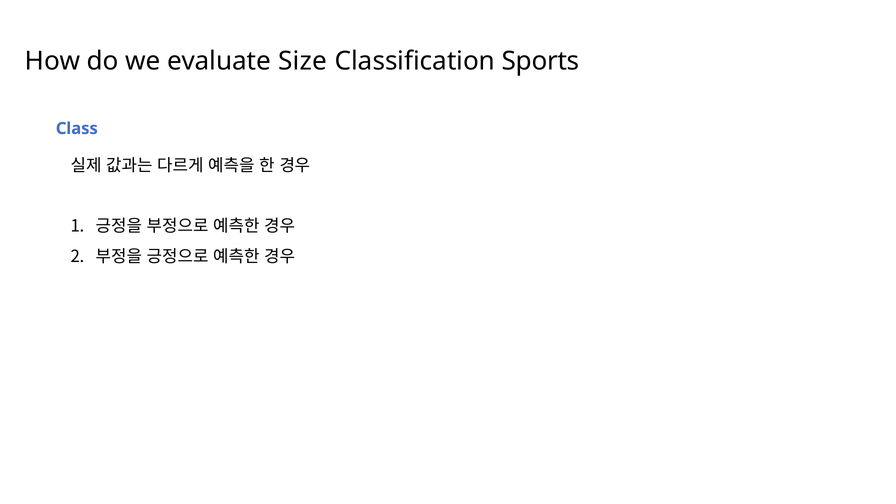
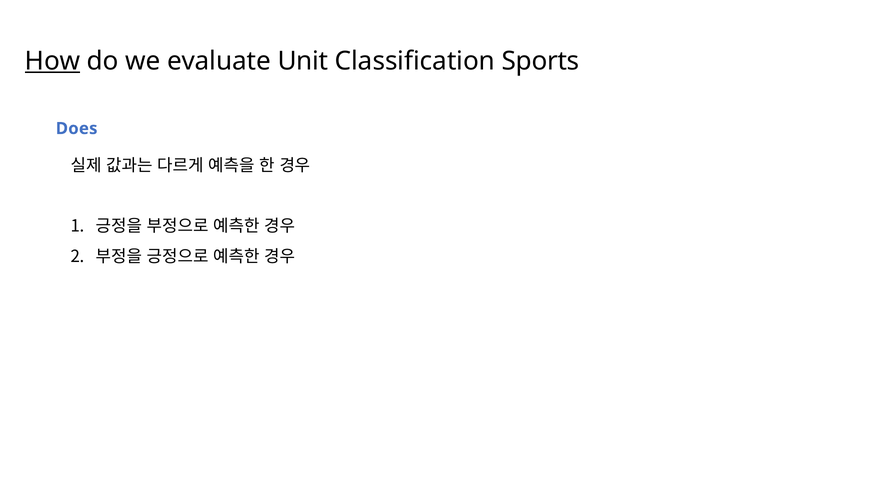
How underline: none -> present (53, 61)
Size: Size -> Unit (303, 61)
Class: Class -> Does (77, 129)
